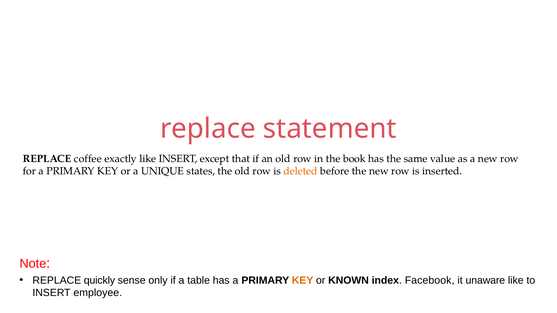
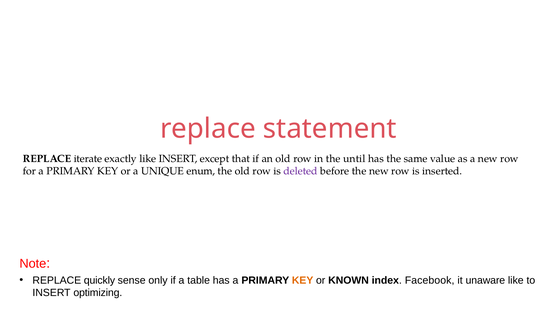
coffee: coffee -> iterate (88, 159)
book: book -> until (354, 159)
states: states -> enum (201, 171)
deleted colour: orange -> purple (301, 171)
employee: employee -> optimizing (98, 293)
